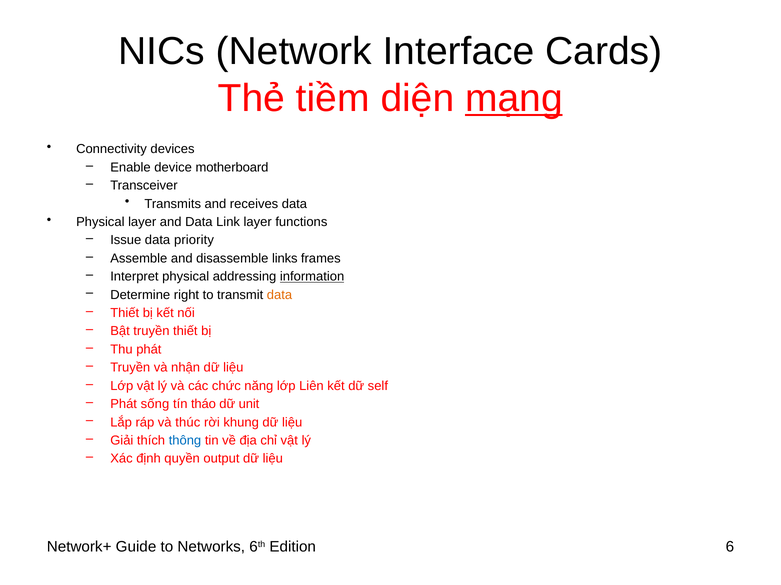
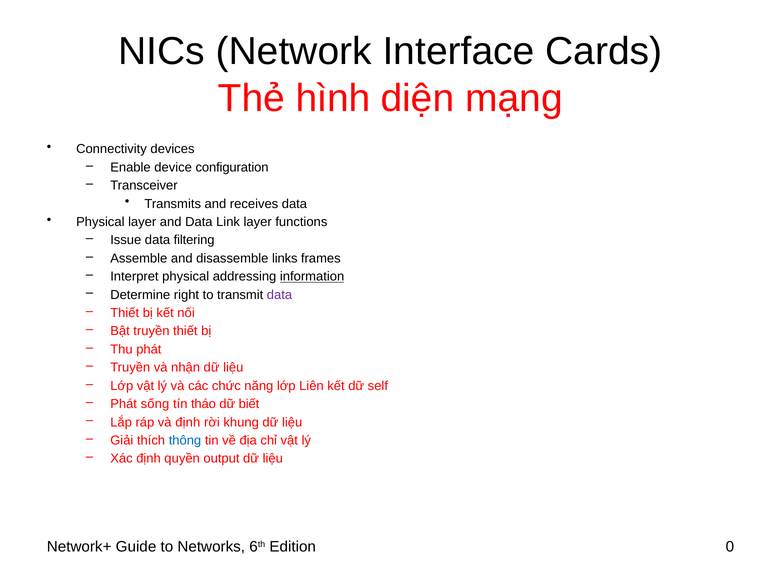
tiềm: tiềm -> hình (333, 98)
mạng underline: present -> none (514, 98)
motherboard: motherboard -> configuration (232, 168)
priority: priority -> filtering (194, 240)
data colour: orange -> purple (280, 295)
unit: unit -> biết (249, 405)
và thúc: thúc -> định (188, 423)
6: 6 -> 0 (730, 547)
